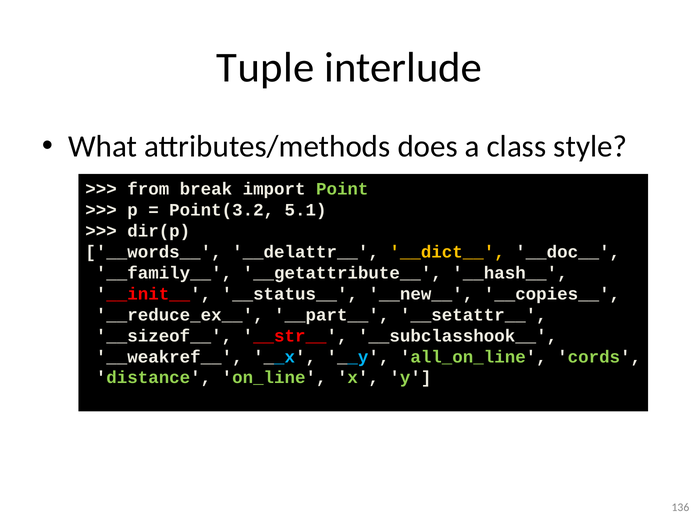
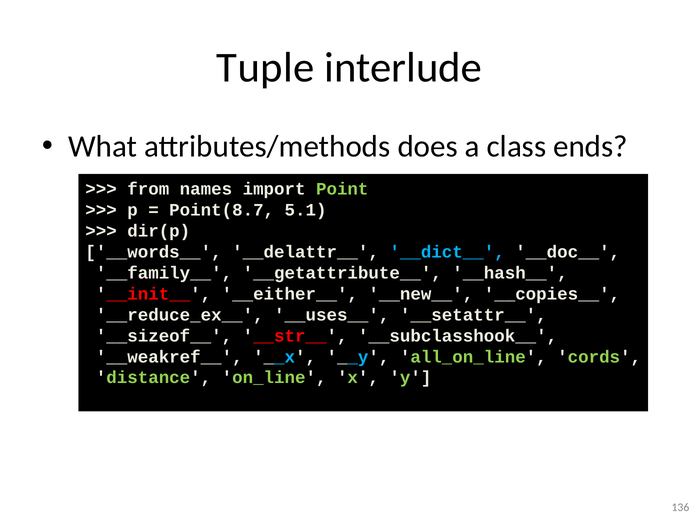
style: style -> ends (590, 147)
break: break -> names (206, 189)
Point(3.2: Point(3.2 -> Point(8.7 (222, 210)
__dict__ colour: yellow -> light blue (447, 252)
__status__: __status__ -> __either__ (290, 294)
__part__: __part__ -> __uses__ (332, 315)
